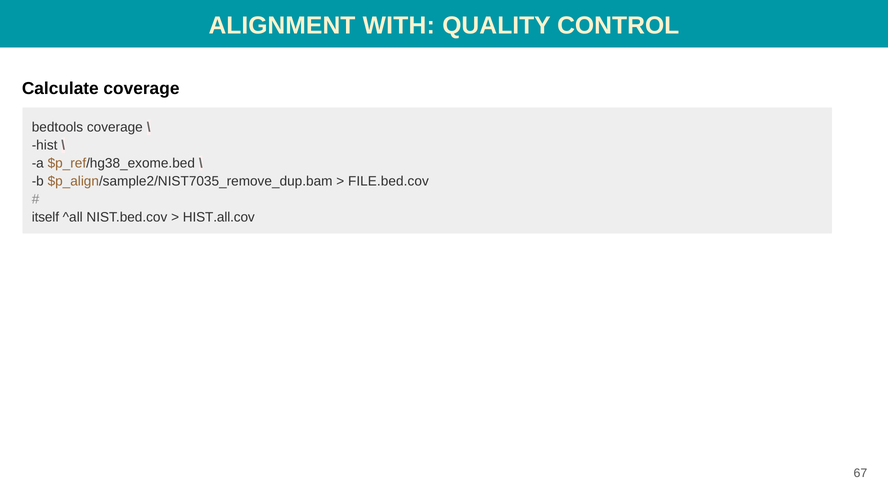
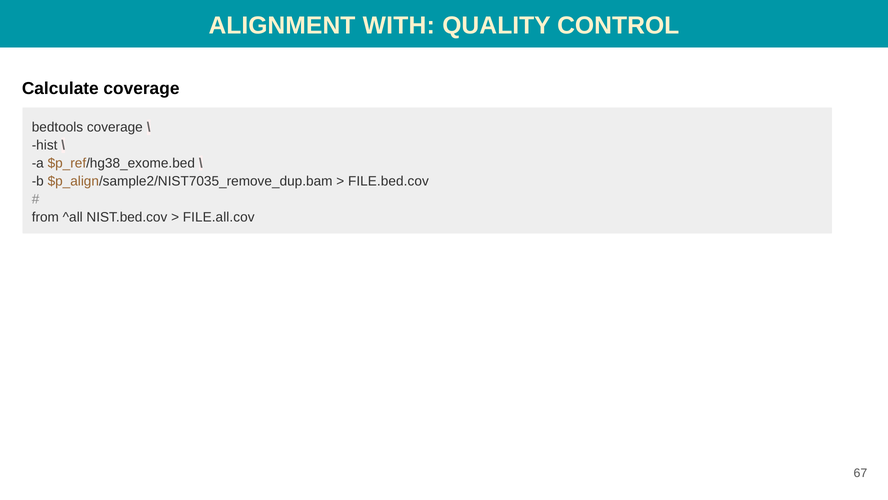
itself: itself -> from (45, 217)
HIST.all.cov: HIST.all.cov -> FILE.all.cov (219, 217)
